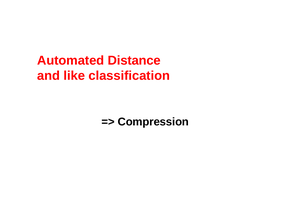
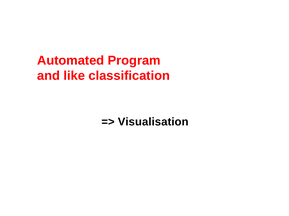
Distance: Distance -> Program (134, 61)
Compression: Compression -> Visualisation (153, 122)
